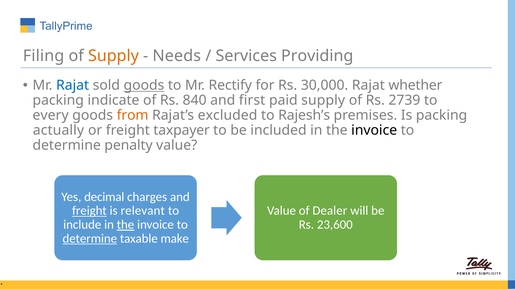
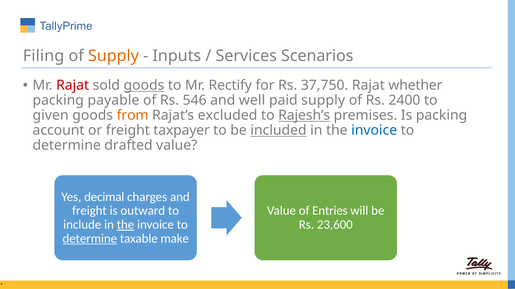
Needs: Needs -> Inputs (177, 56)
Providing: Providing -> Scenarios (317, 56)
Rajat colour: blue -> red (73, 86)
30,000: 30,000 -> 37,750 (325, 86)
indicate: indicate -> payable (113, 101)
840: 840 -> 546 (195, 101)
first: first -> well (252, 101)
2739: 2739 -> 2400 (404, 101)
every: every -> given (51, 116)
Rajesh’s underline: none -> present (304, 116)
actually: actually -> account (59, 131)
included underline: none -> present (279, 131)
invoice colour: black -> blue (374, 131)
penalty: penalty -> drafted (129, 146)
freight underline: present -> none (89, 211)
relevant: relevant -> outward (143, 211)
Dealer: Dealer -> Entries (330, 211)
